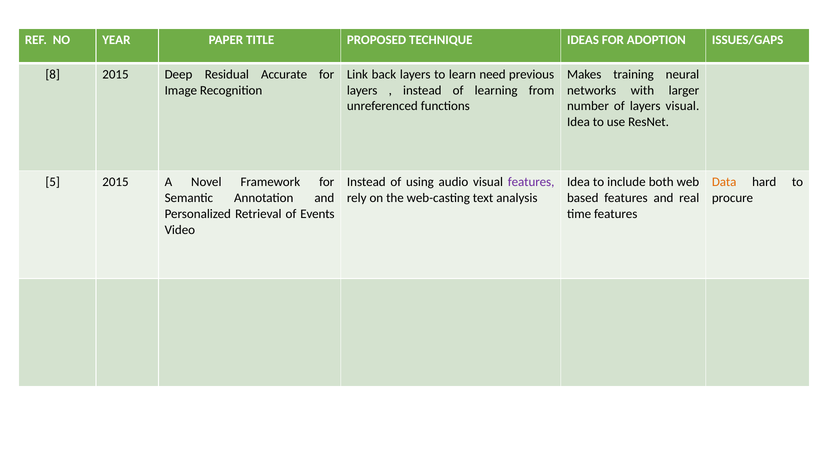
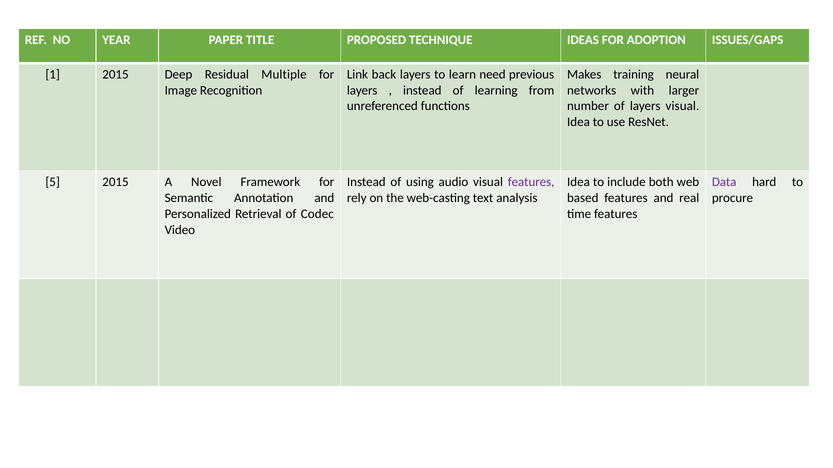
8: 8 -> 1 (53, 74)
Accurate: Accurate -> Multiple (284, 74)
Data colour: orange -> purple (724, 182)
Events: Events -> Codec (317, 214)
